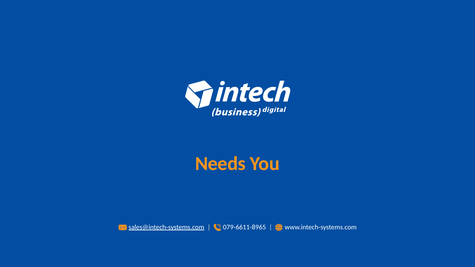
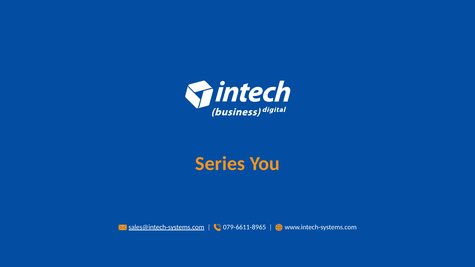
Needs: Needs -> Series (220, 164)
